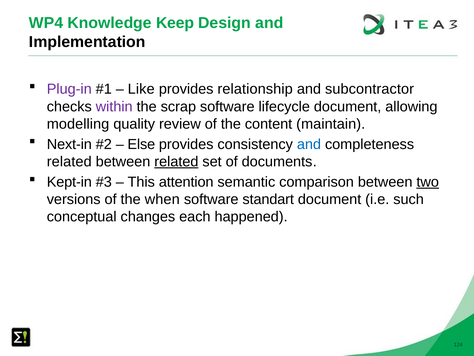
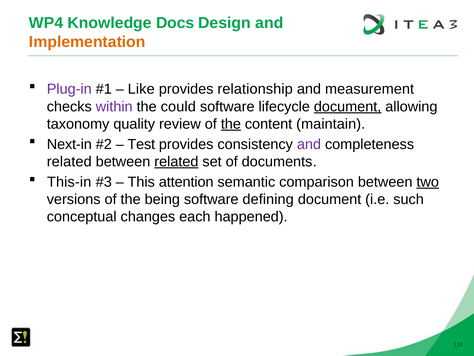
Keep: Keep -> Docs (175, 23)
Implementation colour: black -> orange (87, 42)
subcontractor: subcontractor -> measurement (370, 89)
scrap: scrap -> could (178, 106)
document underline: none -> present (348, 106)
modelling: modelling -> taxonomy (78, 124)
the underline: none -> present (231, 124)
Else: Else -> Test (141, 144)
and colour: blue -> purple (309, 144)
Kept-in: Kept-in -> This-in (69, 182)
when: when -> being (162, 199)
standart: standart -> defining (268, 199)
